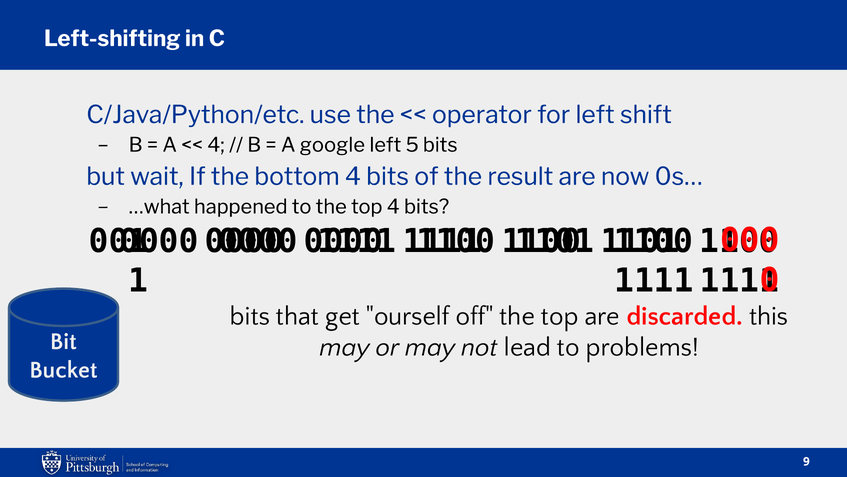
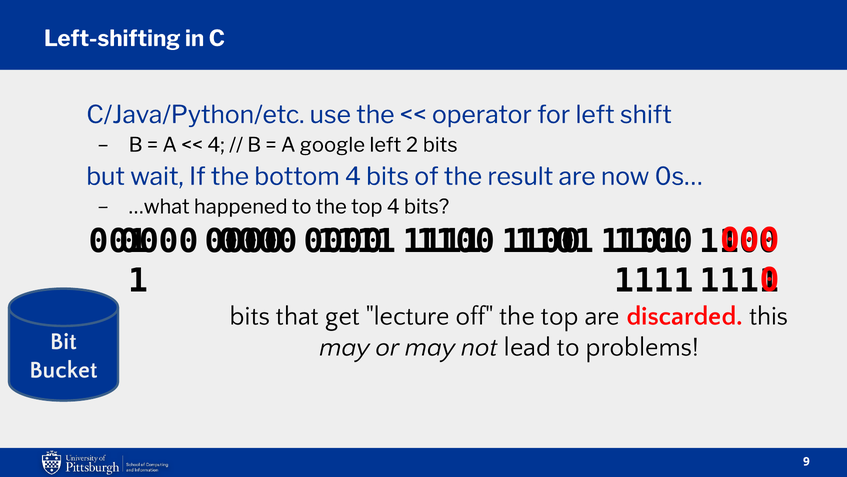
5: 5 -> 2 (412, 145)
ourself: ourself -> lecture (408, 316)
